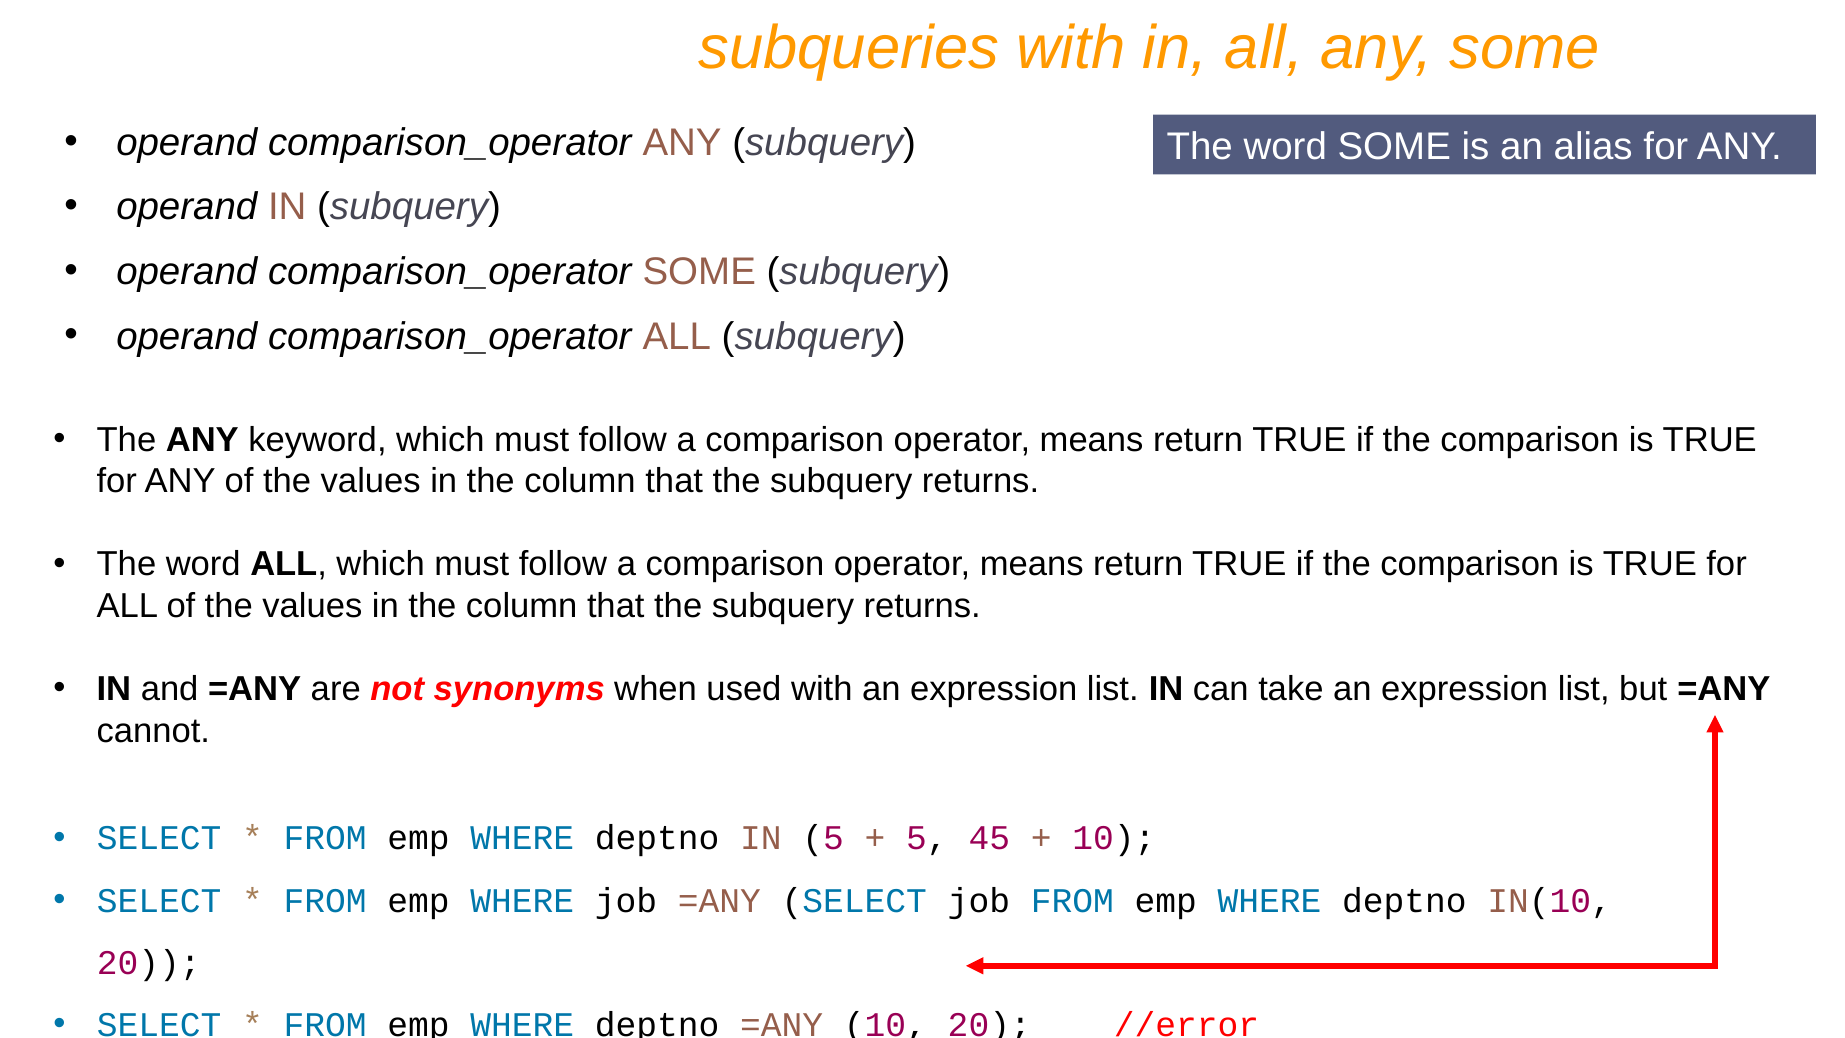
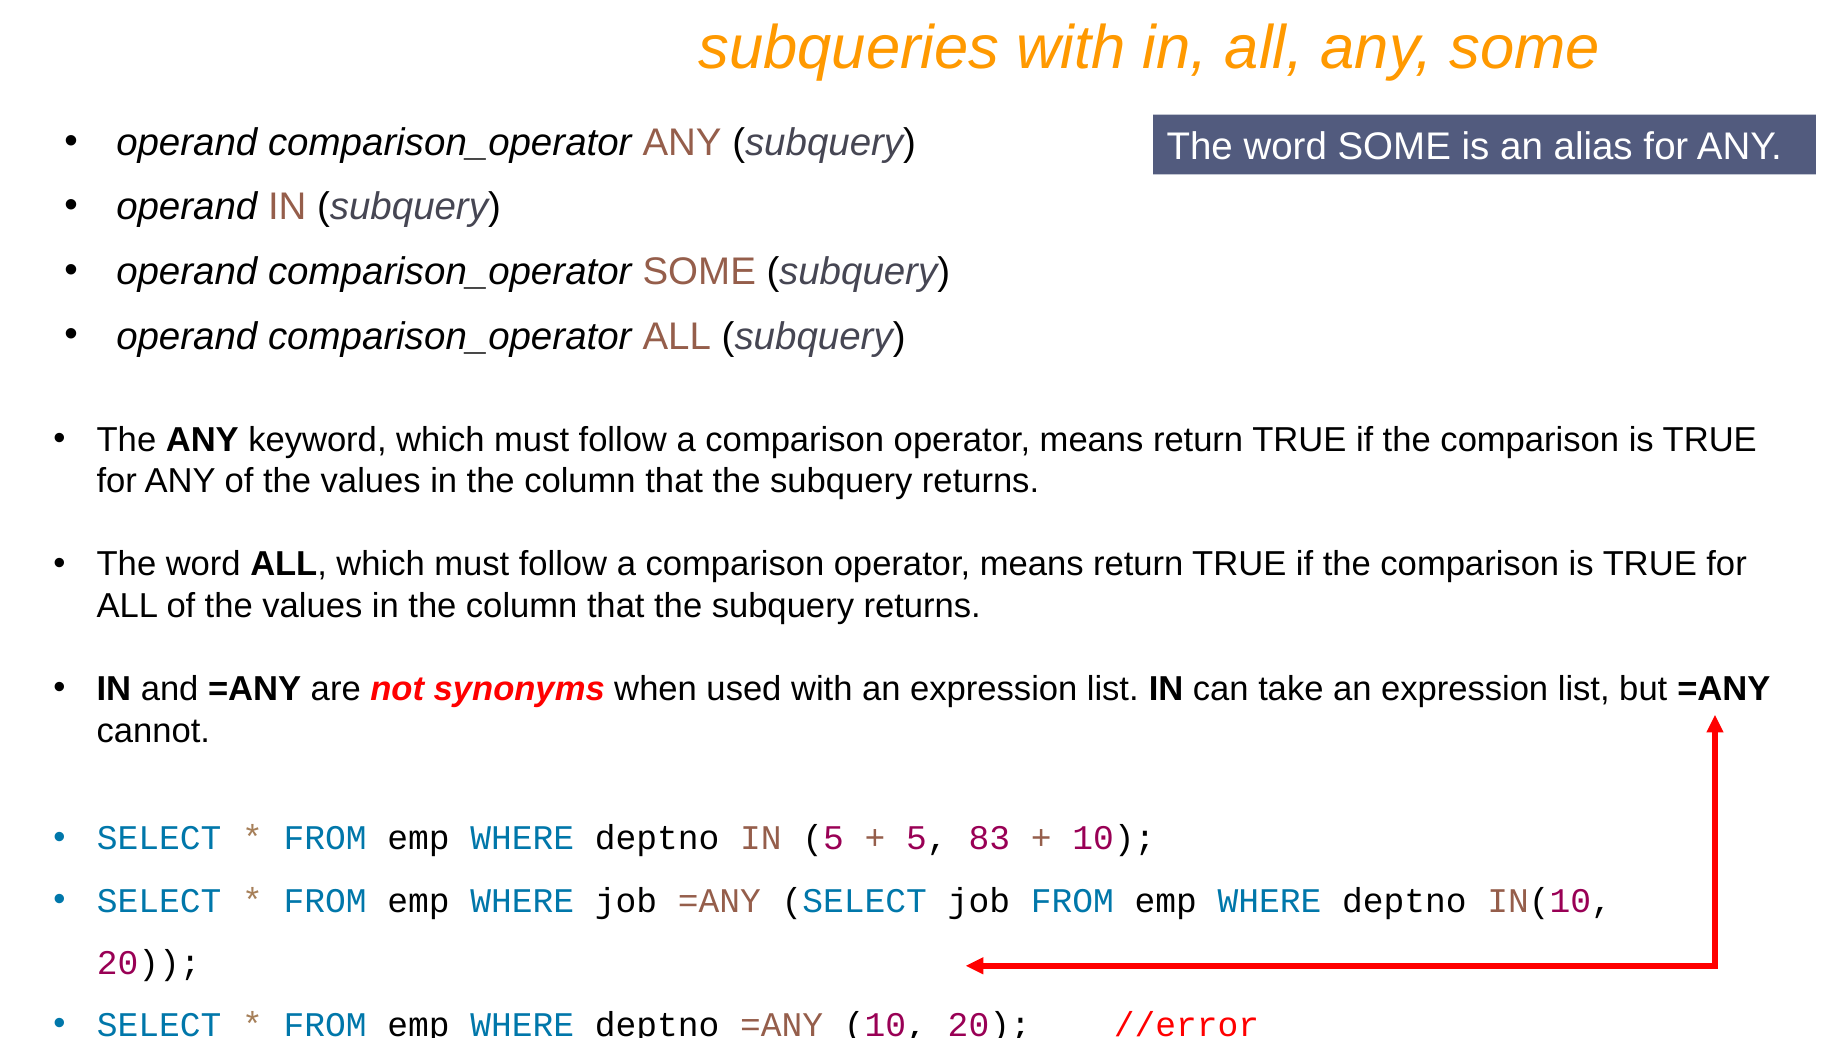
45: 45 -> 83 (989, 838)
